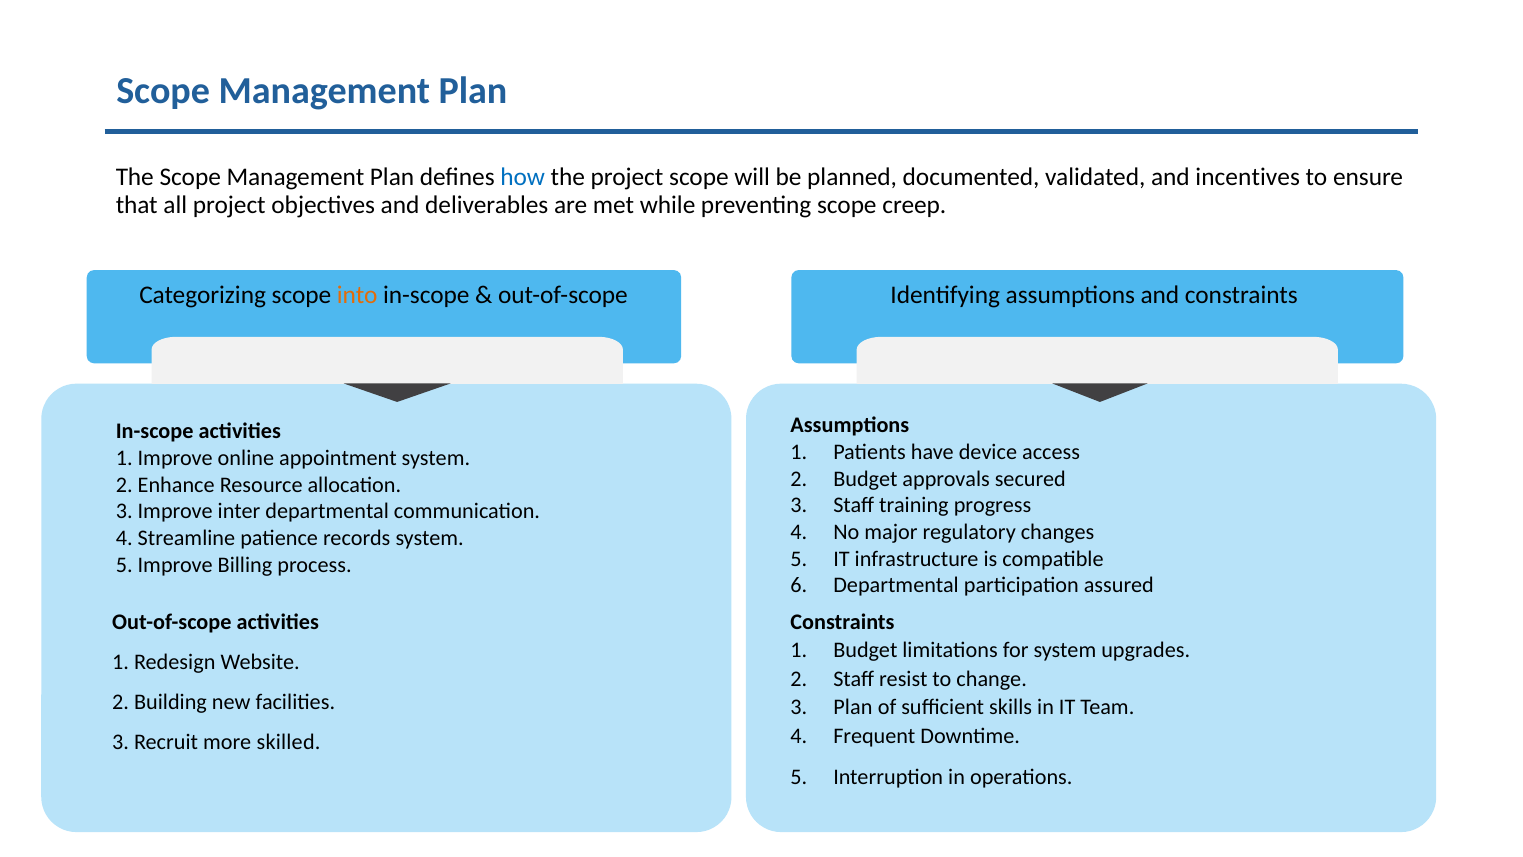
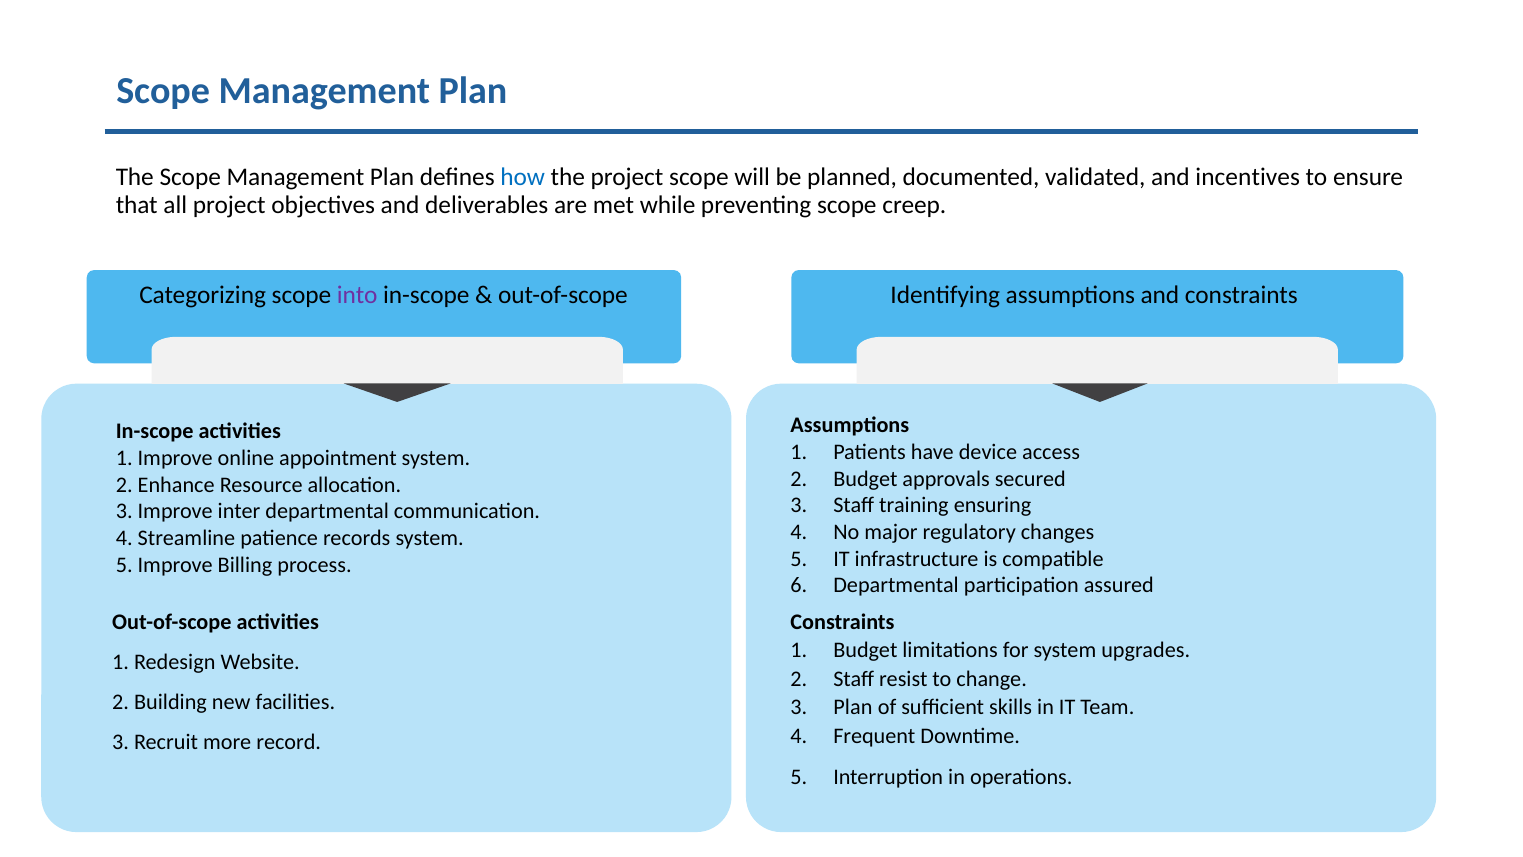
into colour: orange -> purple (357, 295)
progress: progress -> ensuring (993, 505)
skilled: skilled -> record (289, 742)
